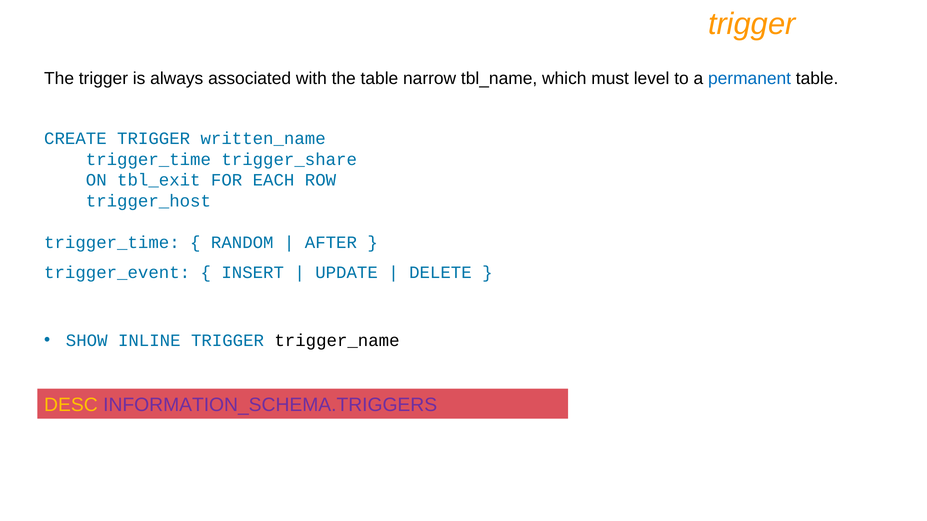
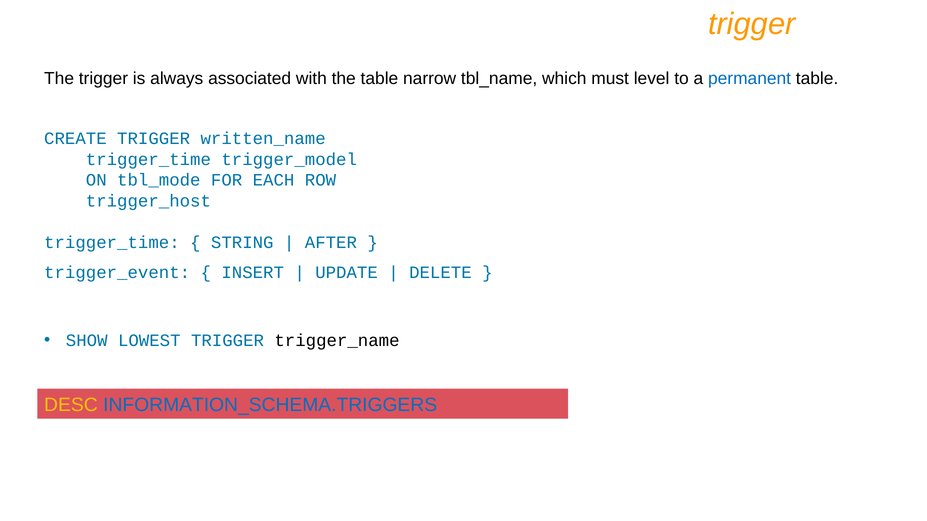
trigger_share: trigger_share -> trigger_model (289, 159)
tbl_exit: tbl_exit -> tbl_mode (159, 180)
RANDOM: RANDOM -> STRING (242, 243)
INLINE: INLINE -> LOWEST (149, 341)
INFORMATION_SCHEMA.TRIGGERS colour: purple -> blue (270, 405)
